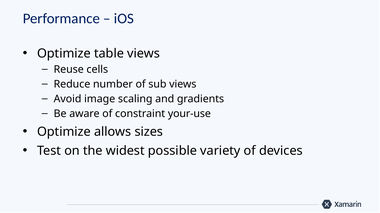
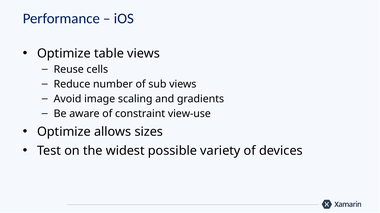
your-use: your-use -> view-use (189, 114)
